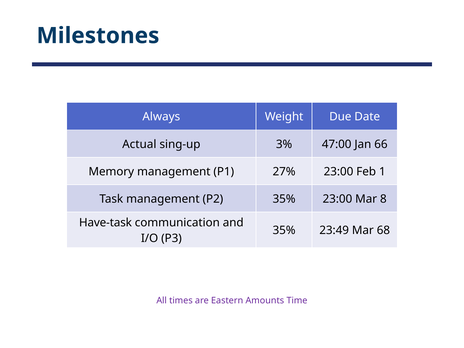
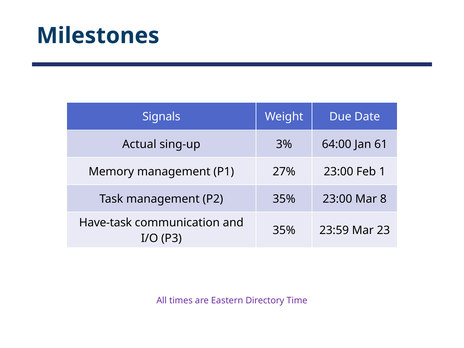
Always: Always -> Signals (161, 117)
47:00: 47:00 -> 64:00 (337, 144)
66: 66 -> 61 (381, 144)
23:49: 23:49 -> 23:59 (334, 230)
68: 68 -> 23 (383, 230)
Amounts: Amounts -> Directory (265, 301)
